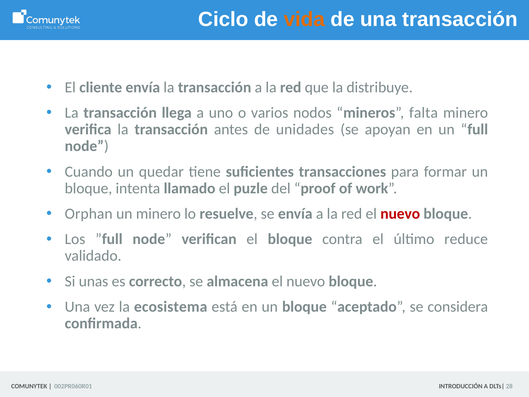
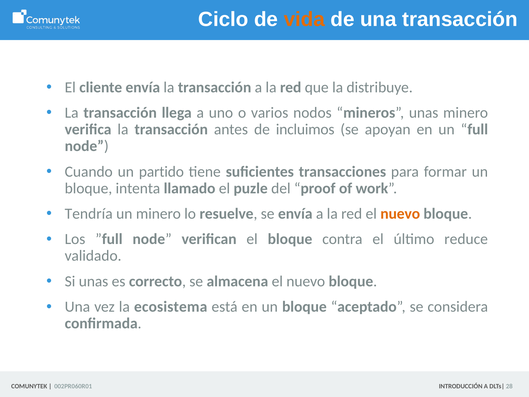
mineros falta: falta -> unas (424, 113)
unidades: unidades -> incluimos (305, 129)
quedar: quedar -> partido (161, 171)
Orphan: Orphan -> Tendría (89, 214)
nuevo colour: red -> orange (400, 214)
